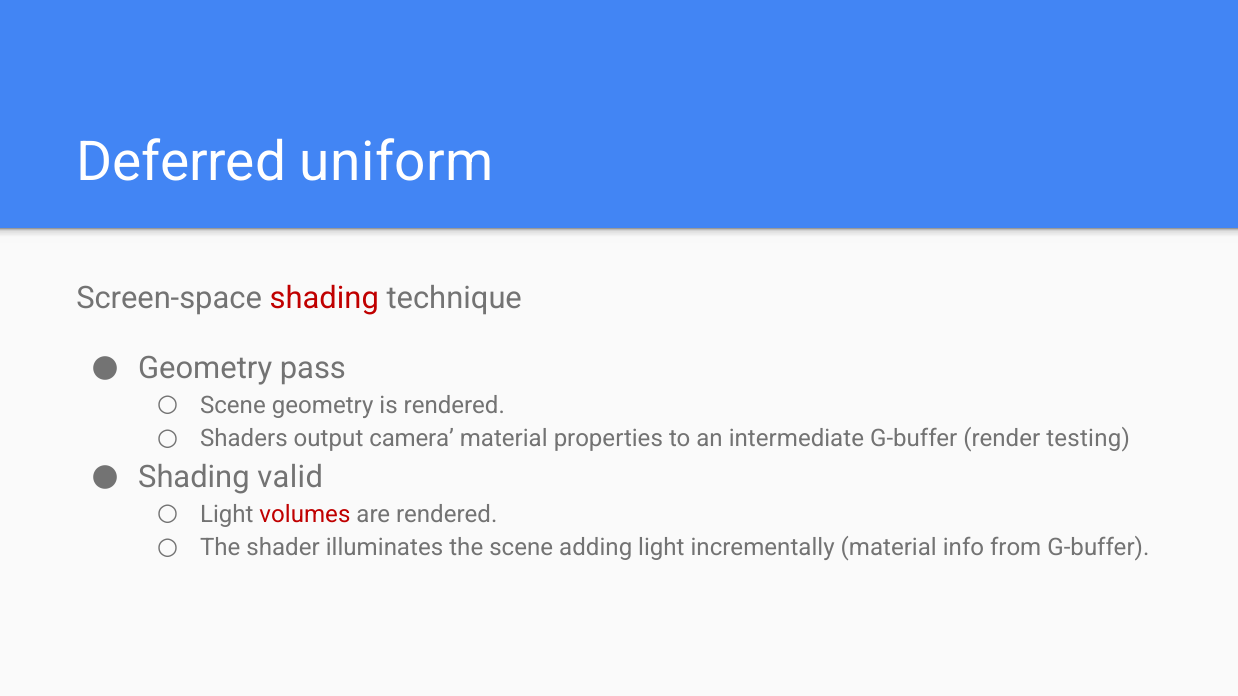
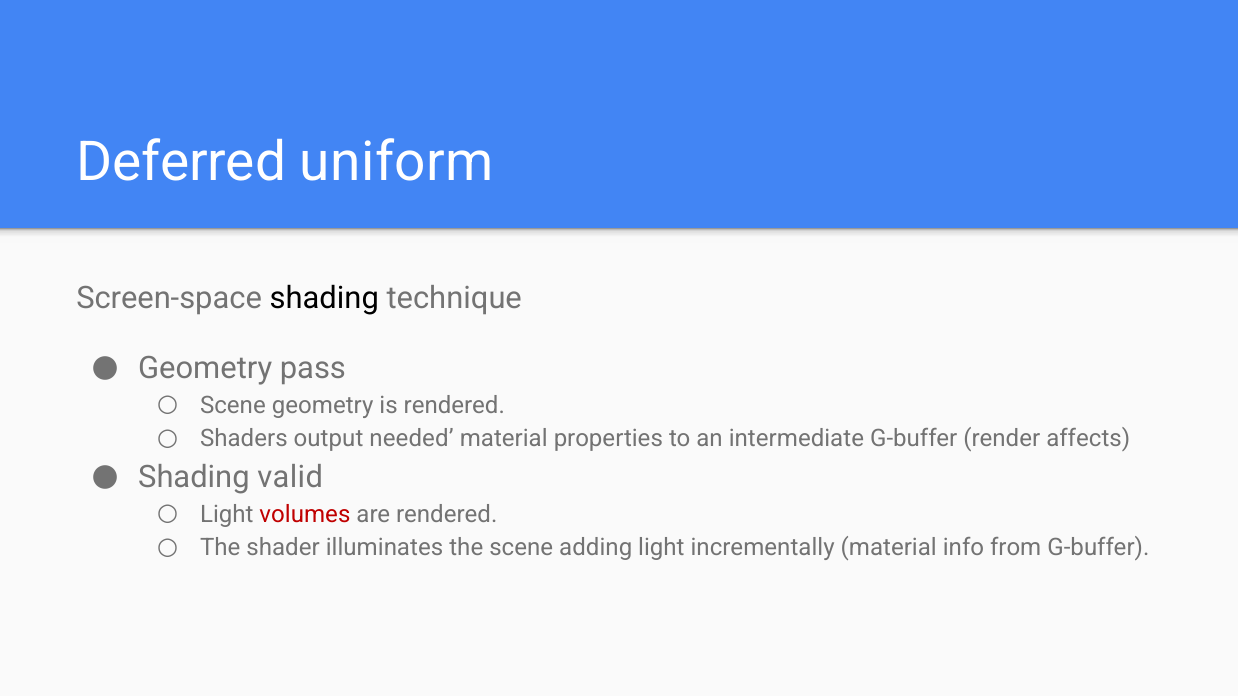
shading colour: red -> black (324, 299)
camera: camera -> needed (411, 439)
testing: testing -> affects (1088, 439)
